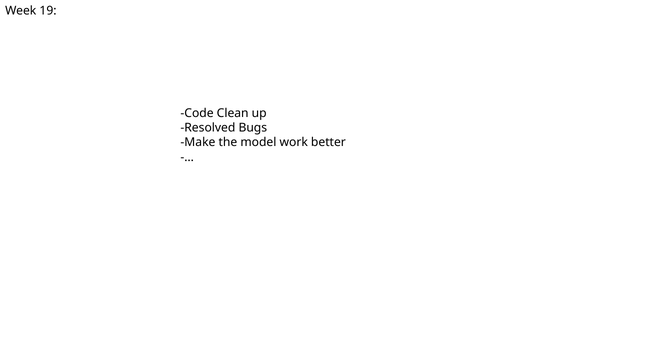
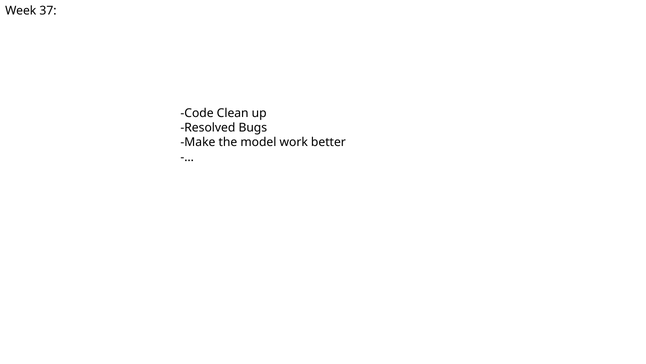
19: 19 -> 37 (48, 10)
